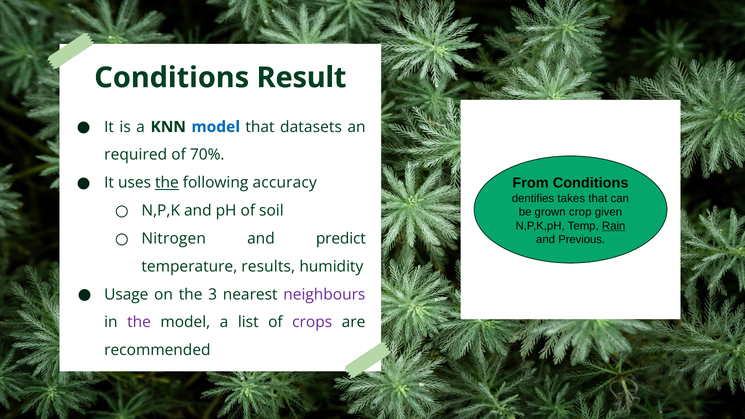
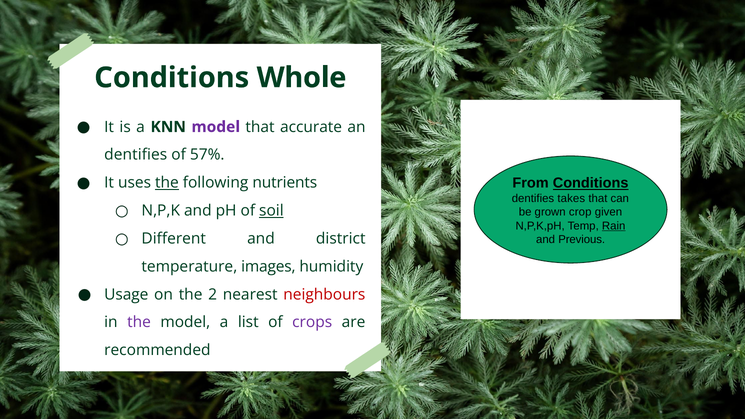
Result: Result -> Whole (302, 78)
model colour: blue -> purple (216, 127)
datasets: datasets -> accurate (311, 127)
required: required -> dentifies (136, 155)
70%: 70% -> 57% (207, 155)
accuracy: accuracy -> nutrients (285, 183)
Conditions underline: none -> present (591, 183)
soil underline: none -> present (271, 211)
Nitrogen: Nitrogen -> Different (174, 239)
predict: predict -> district (341, 239)
results: results -> images (268, 267)
3: 3 -> 2 (213, 294)
neighbours colour: purple -> red (324, 294)
